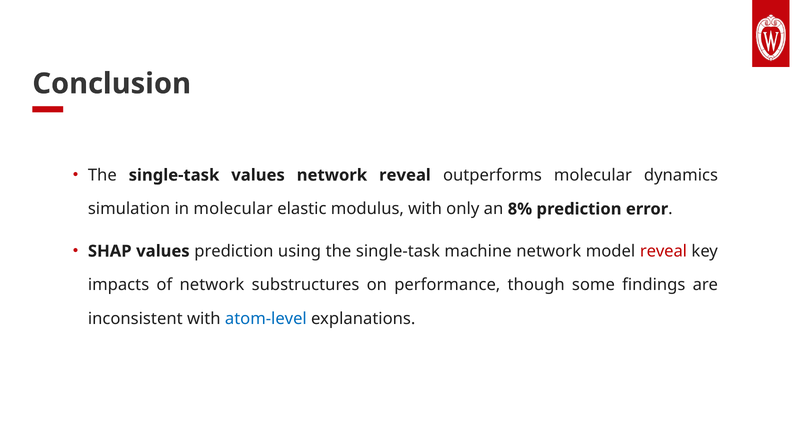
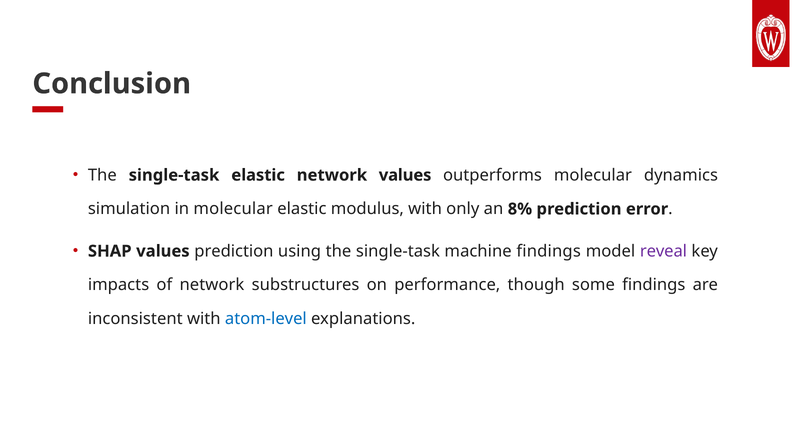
single-task values: values -> elastic (258, 175)
network reveal: reveal -> values (405, 175)
machine network: network -> findings (549, 251)
reveal colour: red -> purple (663, 251)
